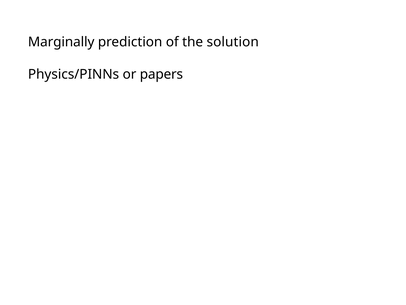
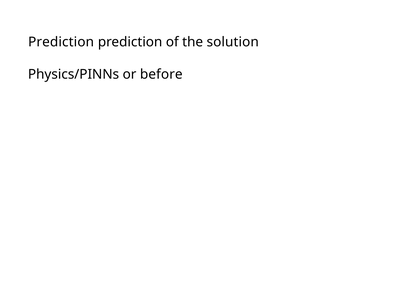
Marginally: Marginally -> Prediction (61, 42)
papers: papers -> before (161, 74)
